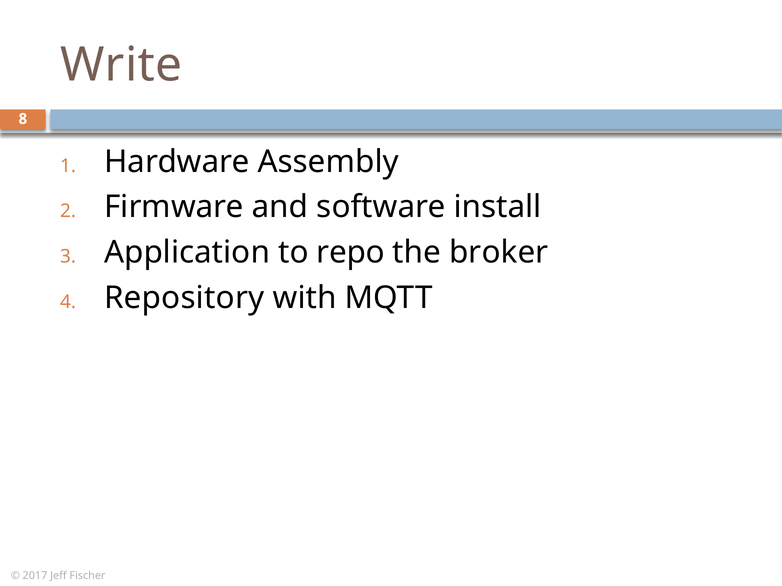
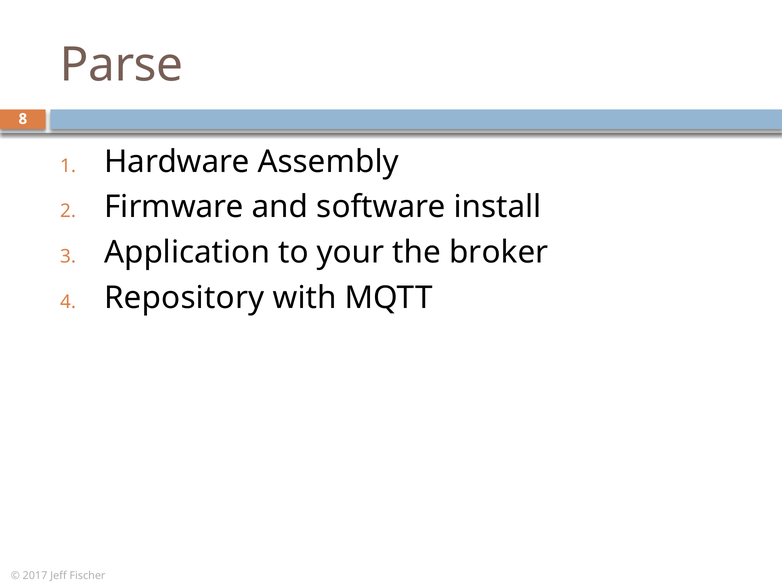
Write: Write -> Parse (122, 65)
repo: repo -> your (350, 253)
